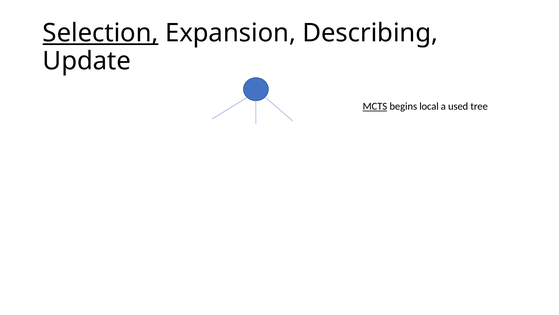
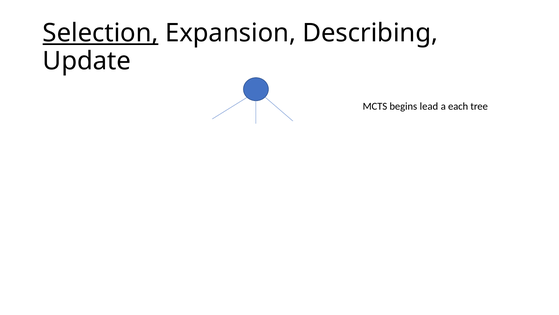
MCTS underline: present -> none (375, 106)
local: local -> lead (429, 106)
used: used -> each (458, 106)
